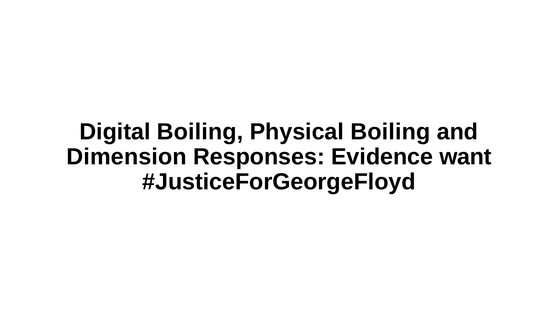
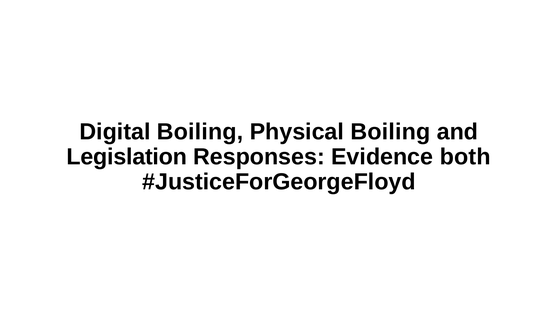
Dimension: Dimension -> Legislation (127, 157)
want: want -> both (465, 157)
